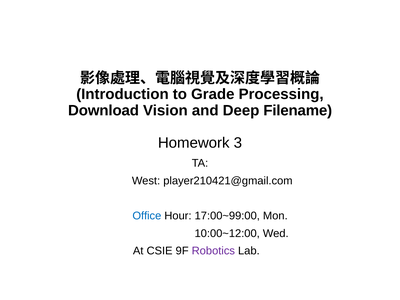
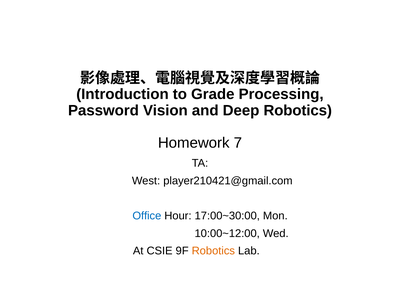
Download: Download -> Password (103, 111)
Deep Filename: Filename -> Robotics (298, 111)
3: 3 -> 7 (238, 143)
17:00~99:00: 17:00~99:00 -> 17:00~30:00 (227, 216)
Robotics colour: purple -> orange (213, 251)
